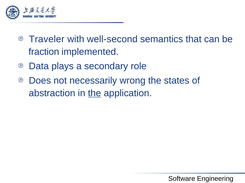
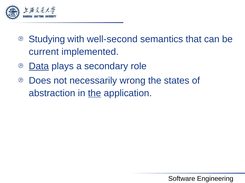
Traveler: Traveler -> Studying (47, 39)
fraction: fraction -> current (44, 52)
Data underline: none -> present (39, 66)
